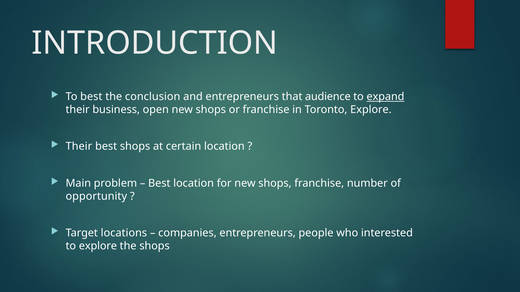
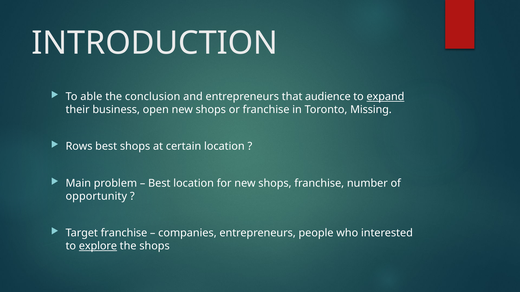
To best: best -> able (91, 97)
Toronto Explore: Explore -> Missing (371, 110)
Their: Their -> Rows (79, 147)
Target locations: locations -> franchise (124, 233)
explore underline: none -> present (98, 246)
